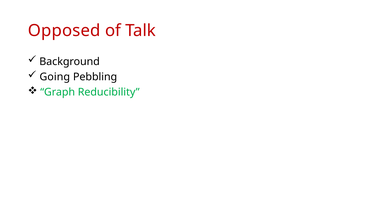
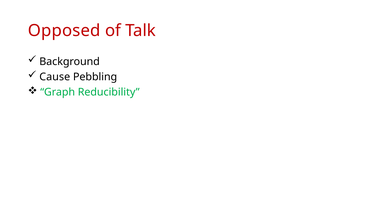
Going: Going -> Cause (55, 77)
